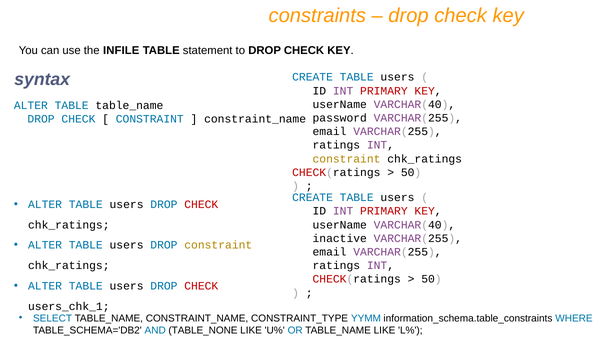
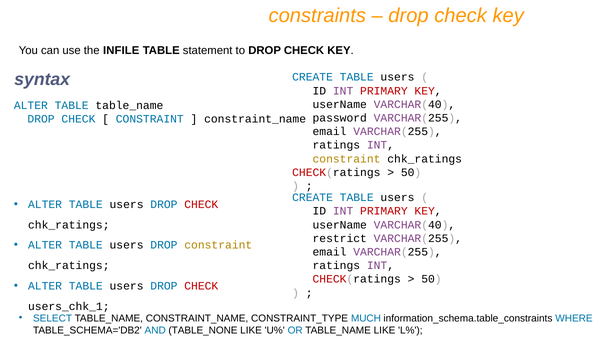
inactive: inactive -> restrict (340, 238)
YYMM: YYMM -> MUCH (366, 318)
